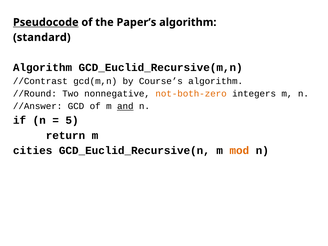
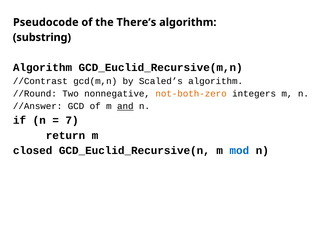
Pseudocode underline: present -> none (46, 22)
Paper’s: Paper’s -> There’s (136, 22)
standard: standard -> substring (42, 37)
Course’s: Course’s -> Scaled’s (161, 81)
5: 5 -> 7 (72, 120)
cities: cities -> closed (33, 151)
mod colour: orange -> blue (239, 151)
